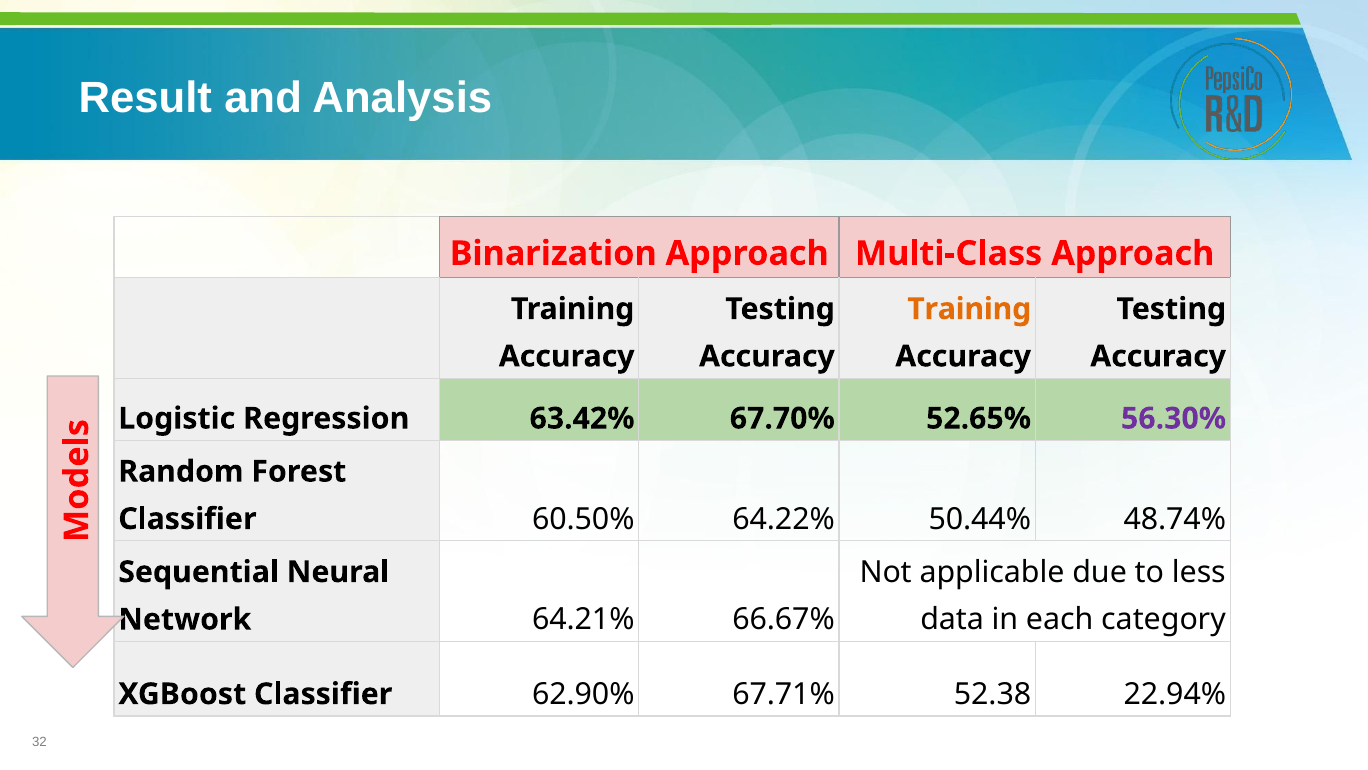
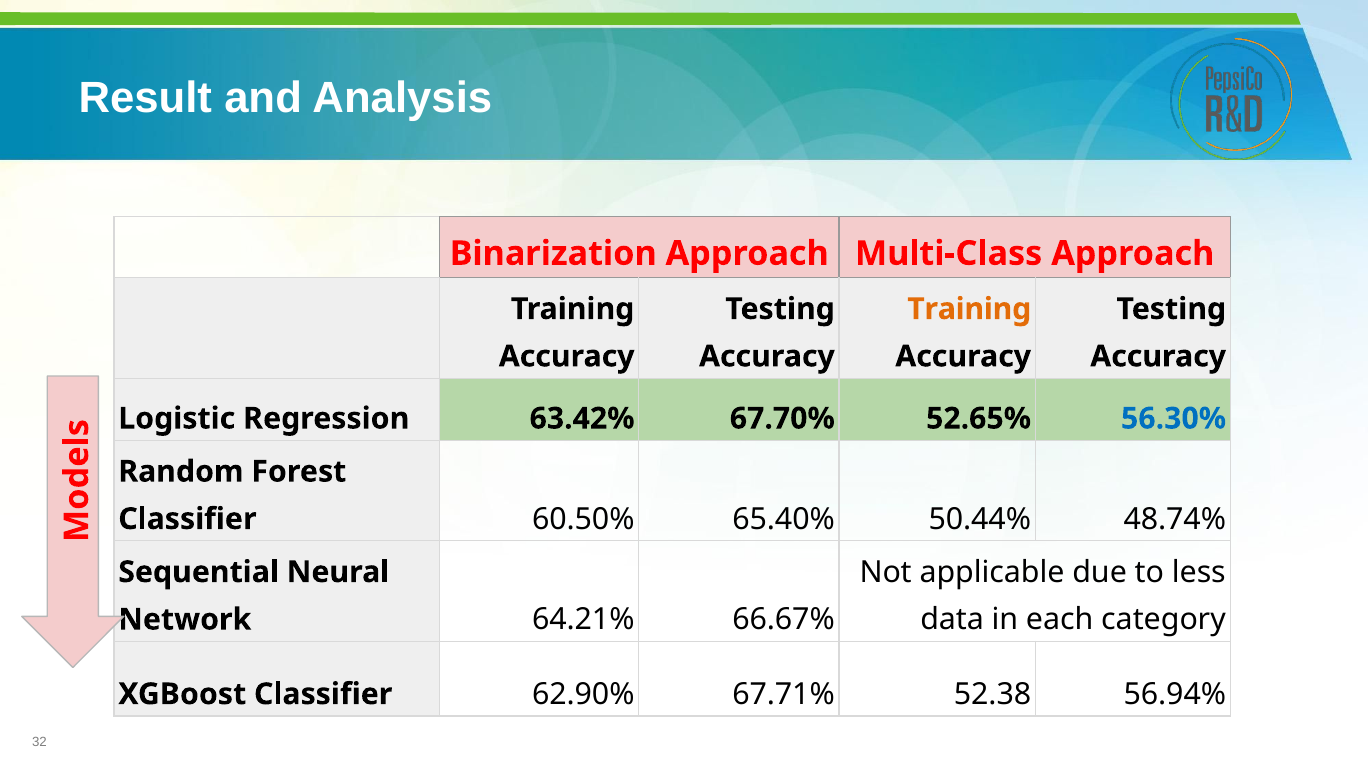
56.30% colour: purple -> blue (1174, 418)
64.22%: 64.22% -> 65.40% (784, 519)
22.94%: 22.94% -> 56.94% (1175, 694)
